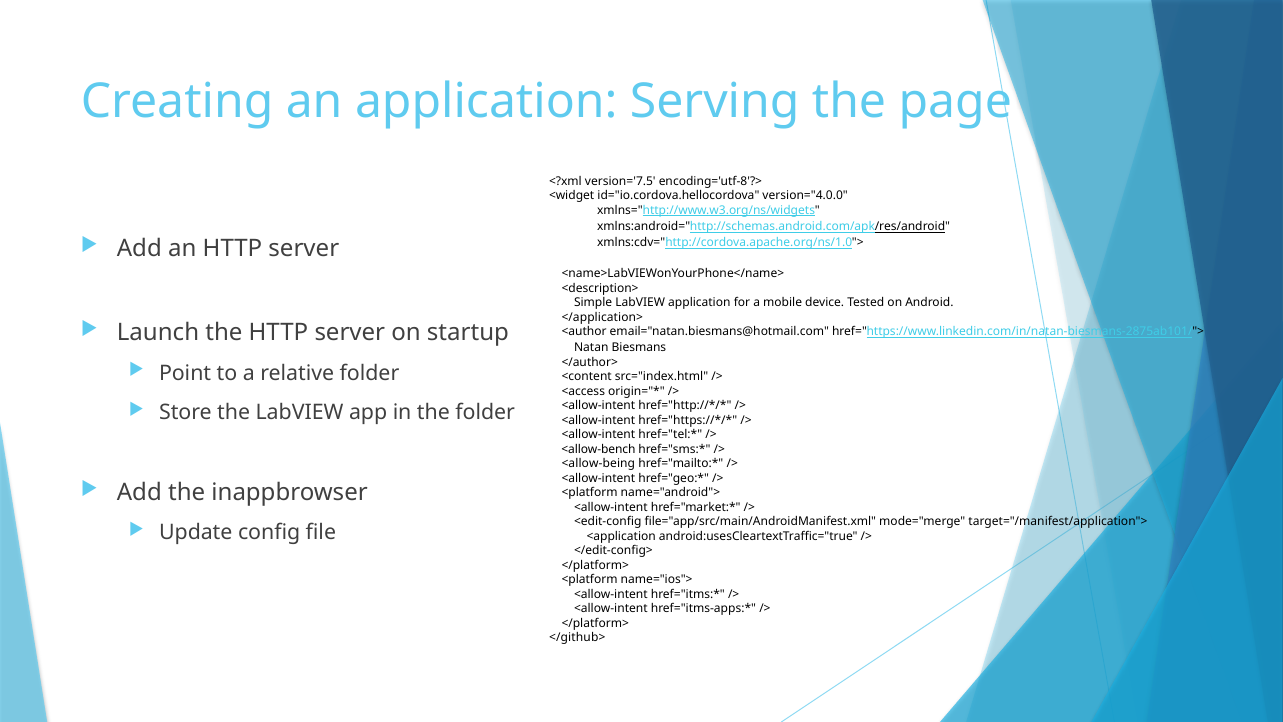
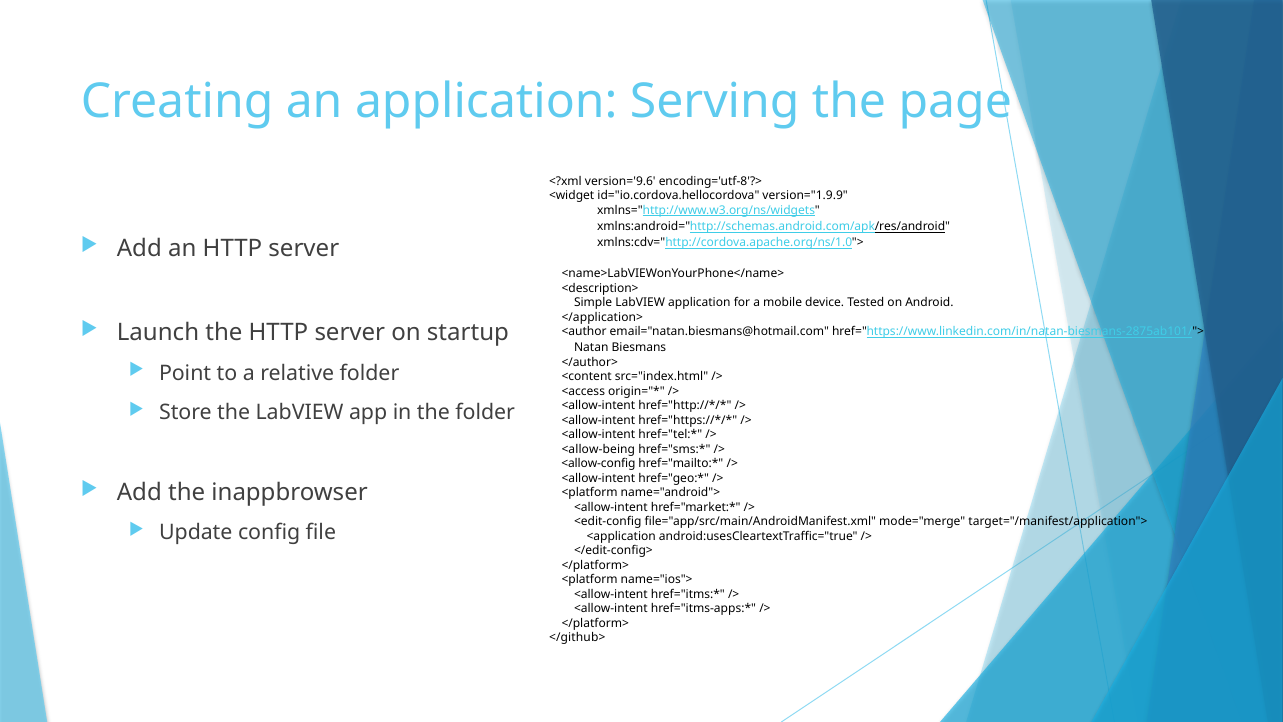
version='7.5: version='7.5 -> version='9.6 (620, 181)
version="4.0.0: version="4.0.0 -> version="1.9.9 (805, 196)
<allow-bench: <allow-bench -> <allow-being (598, 449)
<allow-being: <allow-being -> <allow-config (598, 464)
